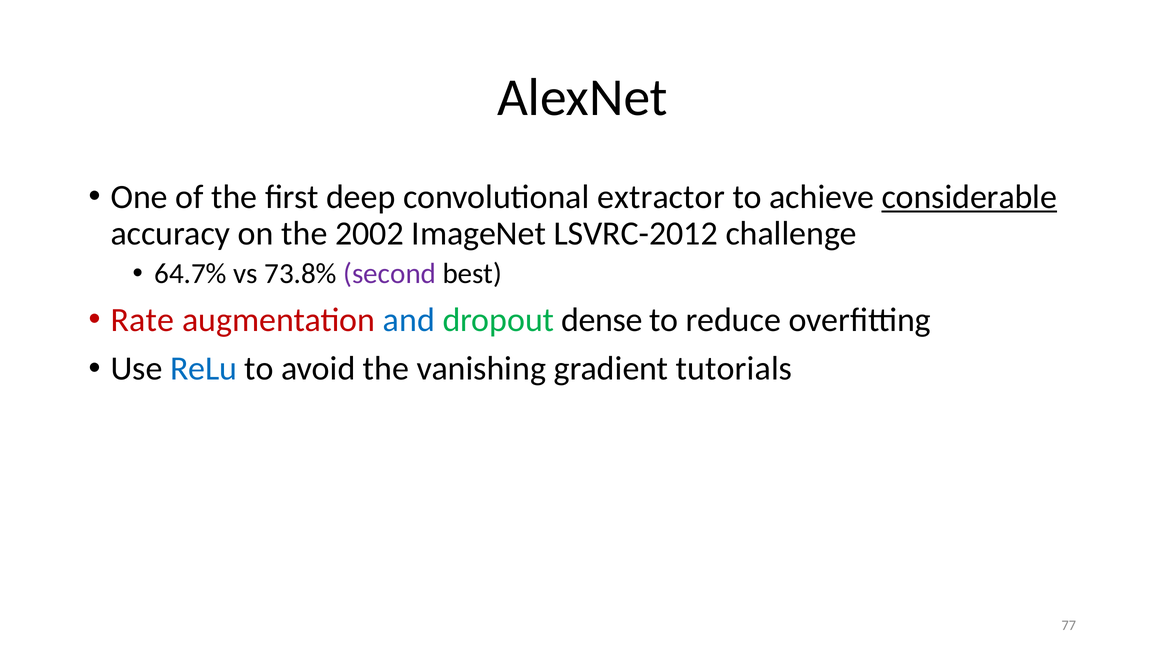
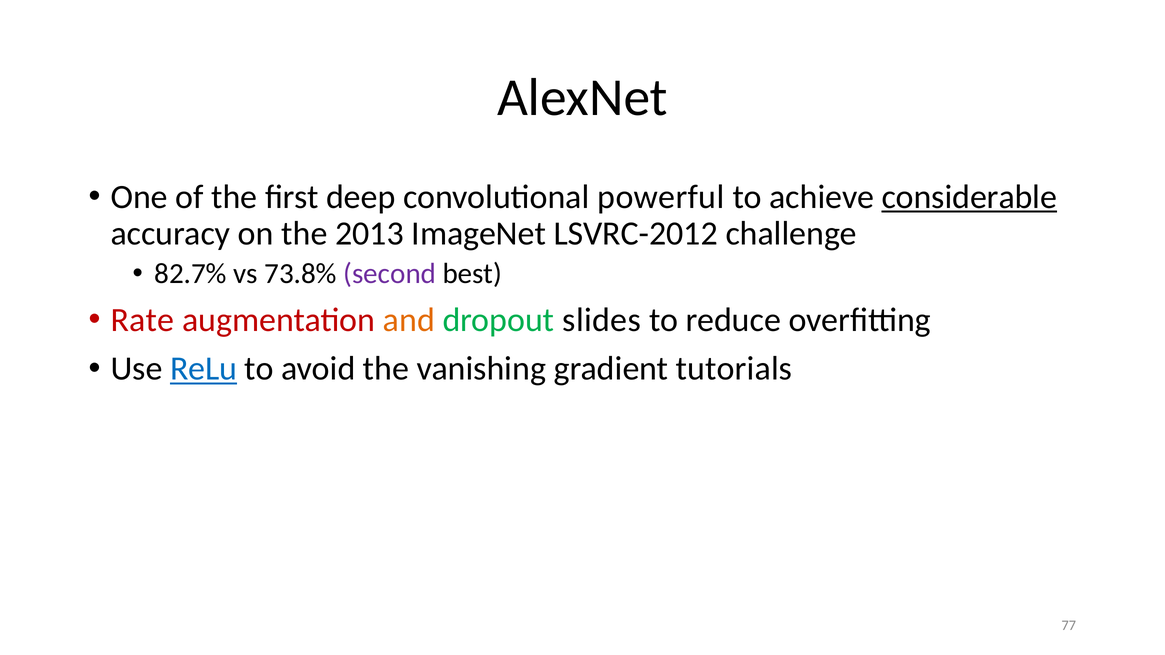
extractor: extractor -> powerful (661, 197)
2002: 2002 -> 2013 (369, 234)
64.7%: 64.7% -> 82.7% (191, 274)
and colour: blue -> orange (409, 320)
dense: dense -> slides (602, 320)
ReLu underline: none -> present (204, 369)
